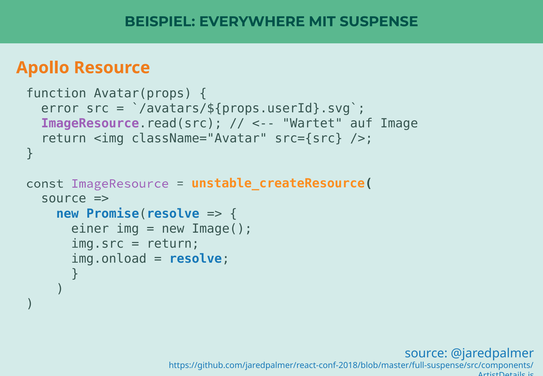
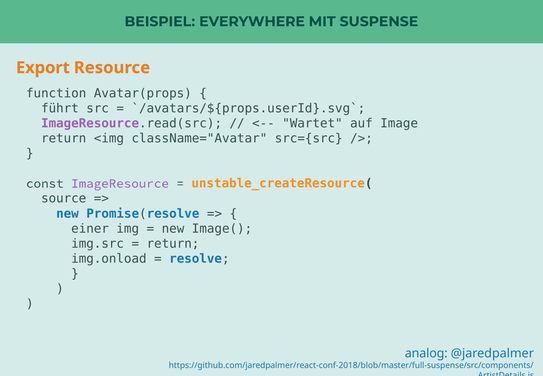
Apollo: Apollo -> Export (43, 68)
error: error -> führt (60, 108)
source: source -> analog (426, 353)
